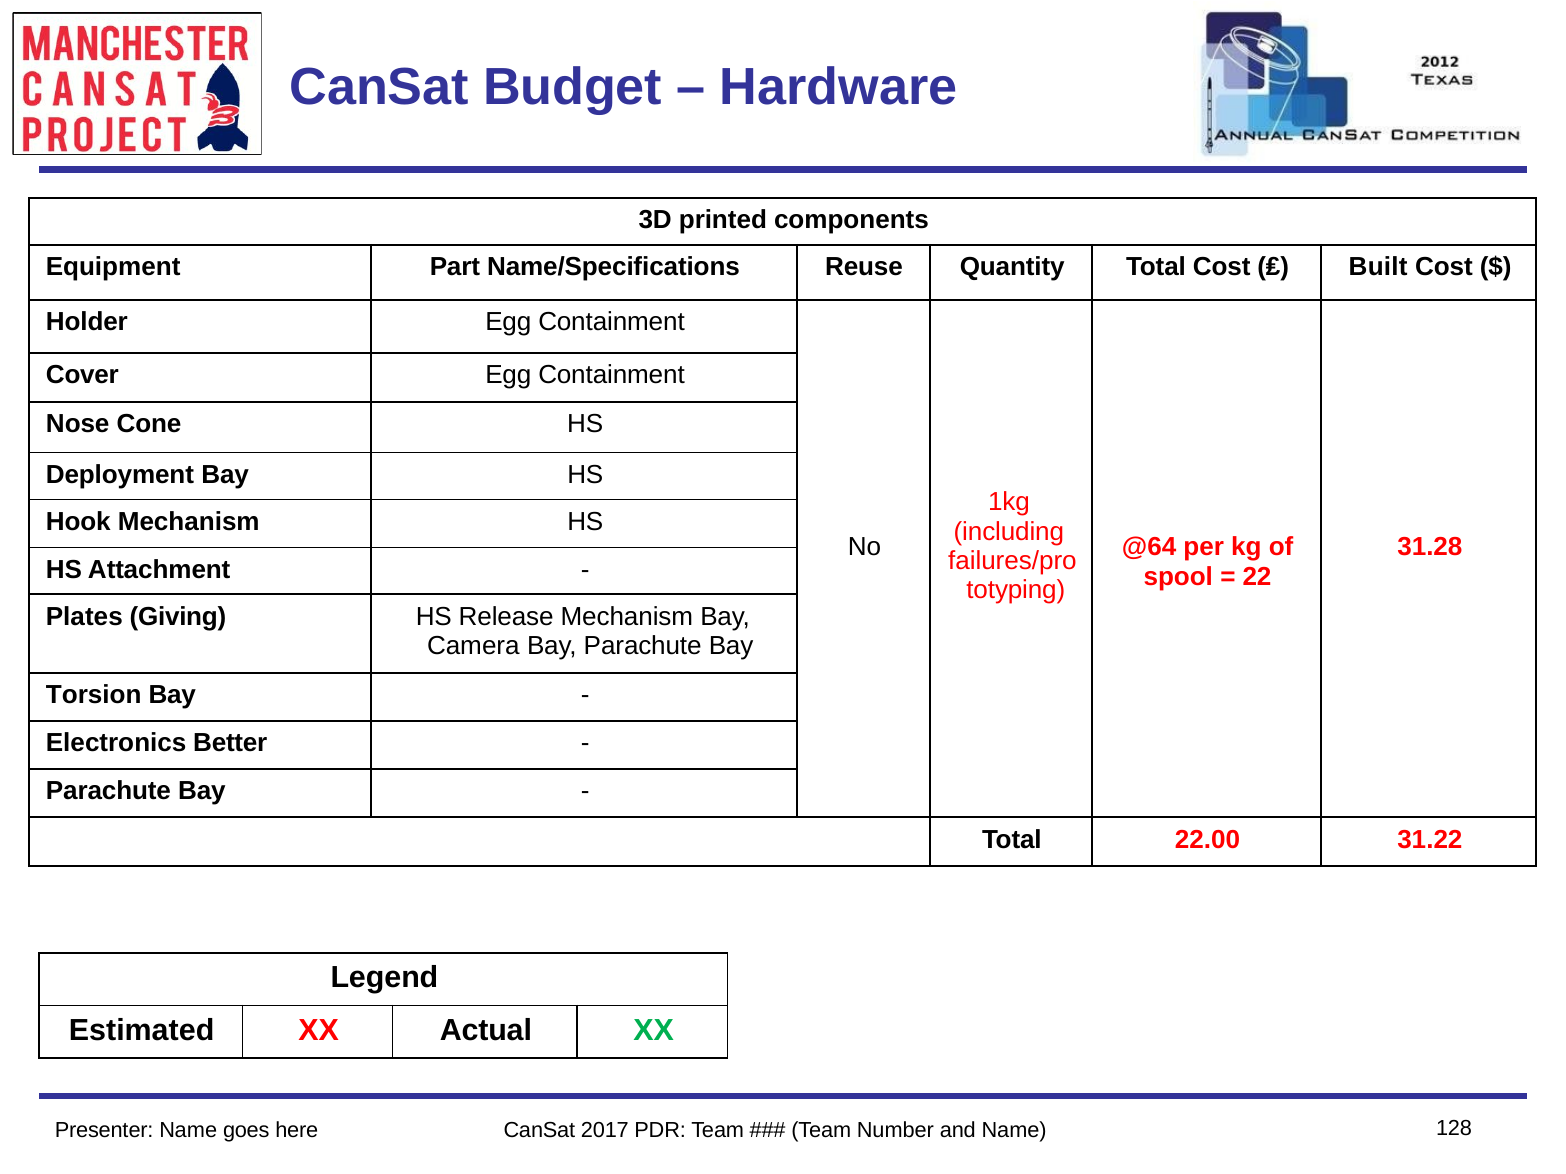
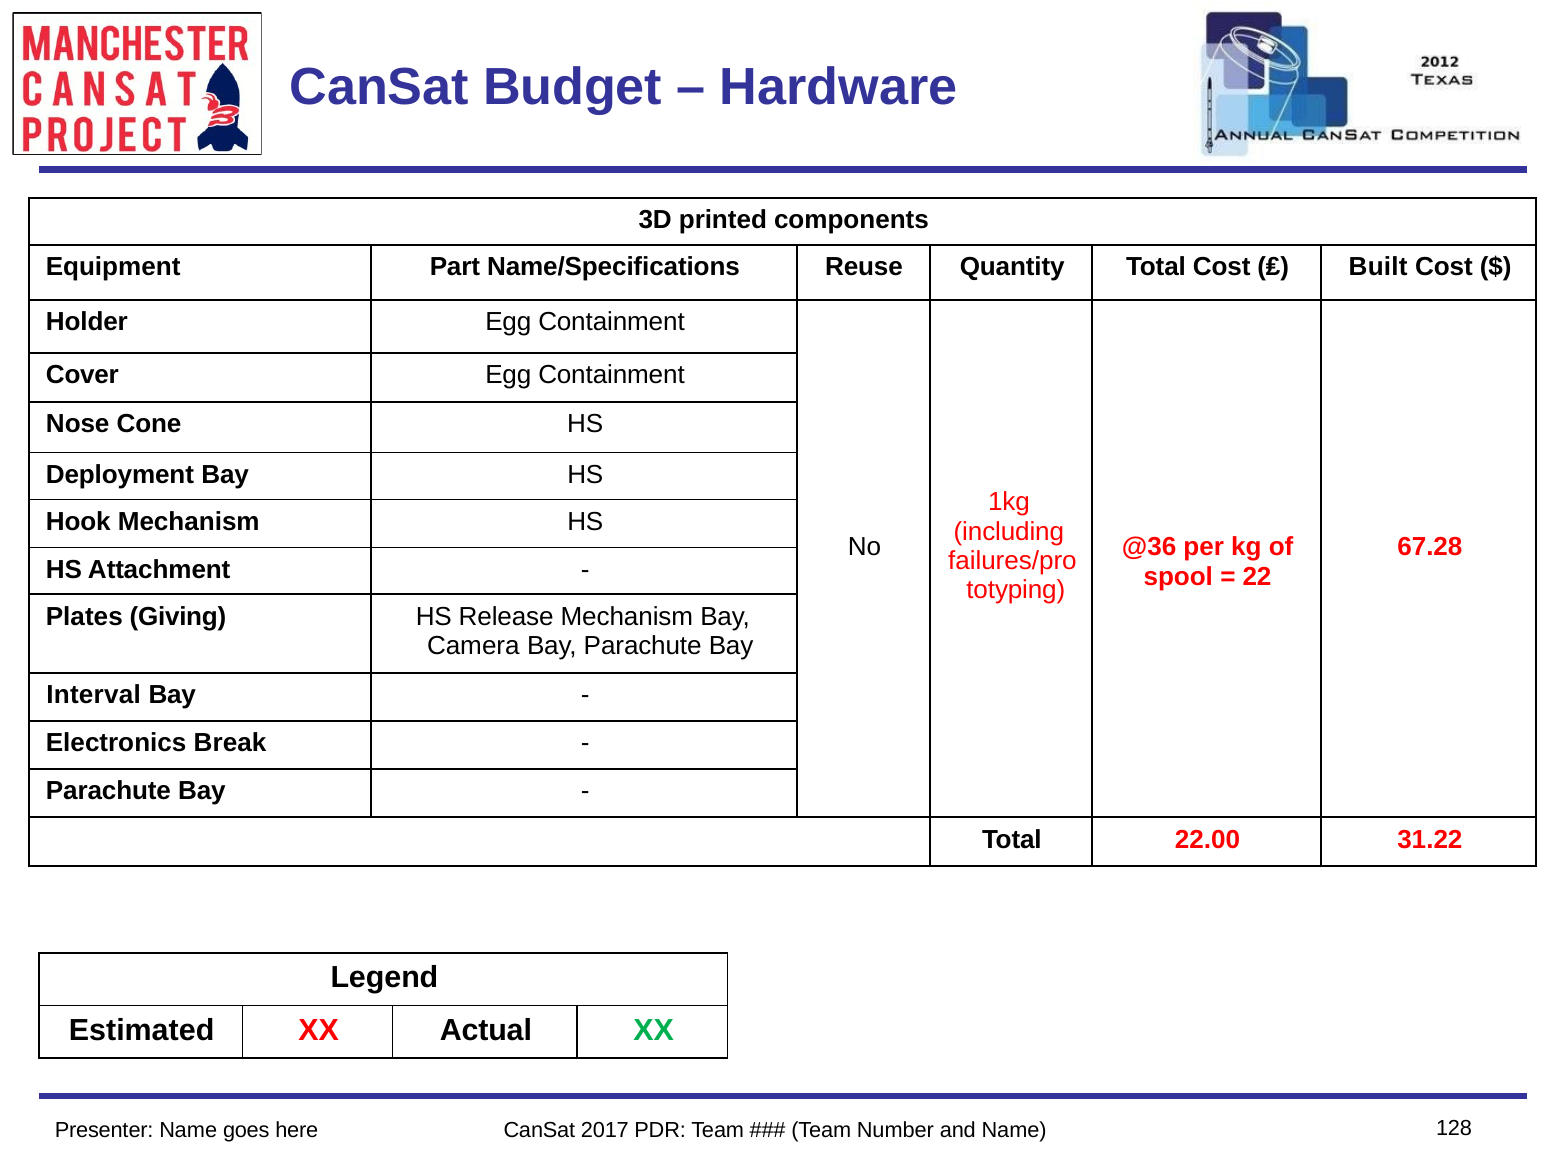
@64: @64 -> @36 (1149, 548)
31.28: 31.28 -> 67.28 (1430, 548)
Torsion: Torsion -> Interval (94, 695)
Better: Better -> Break (230, 743)
